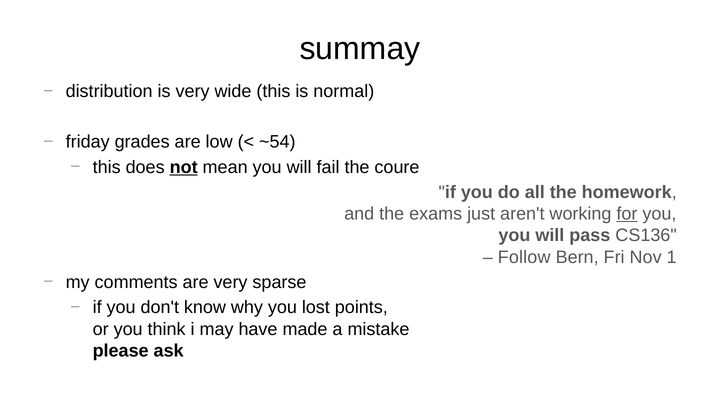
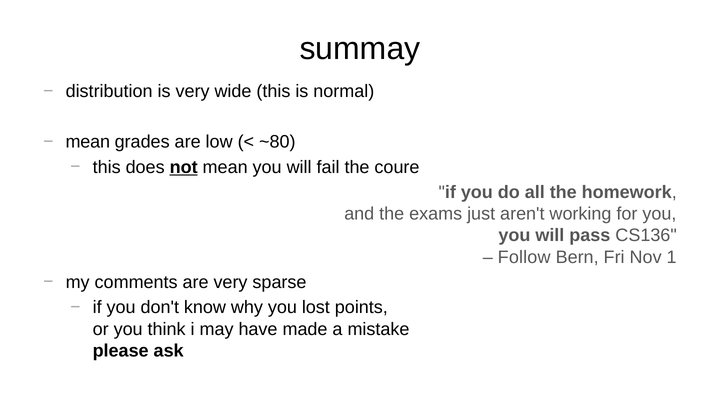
friday: friday -> mean (88, 142)
~54: ~54 -> ~80 (277, 142)
for underline: present -> none (627, 214)
